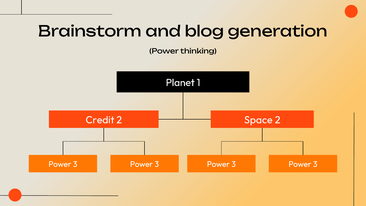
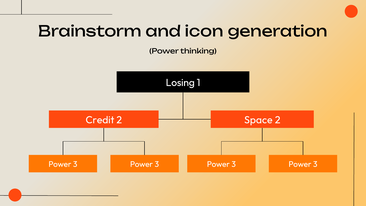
blog: blog -> icon (204, 32)
Planet: Planet -> Losing (180, 83)
